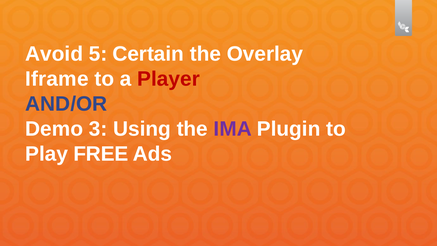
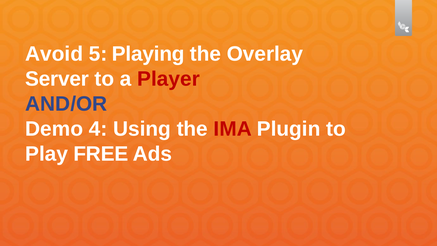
Certain: Certain -> Playing (148, 54)
Iframe: Iframe -> Server (57, 79)
3: 3 -> 4 (98, 129)
IMA colour: purple -> red (233, 129)
